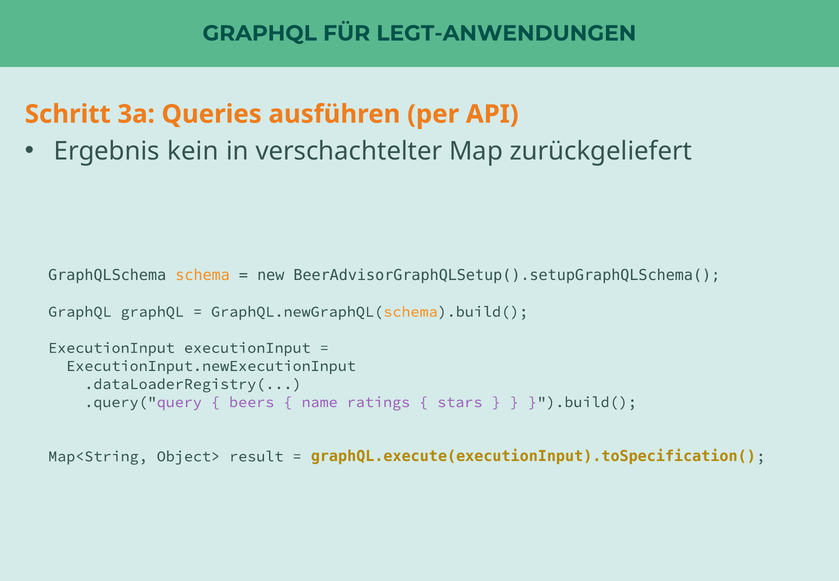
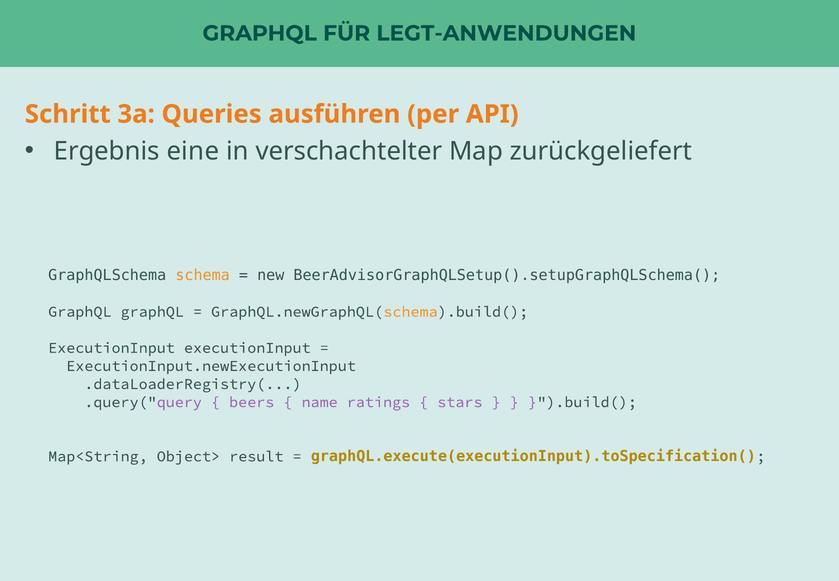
kein: kein -> eine (193, 151)
